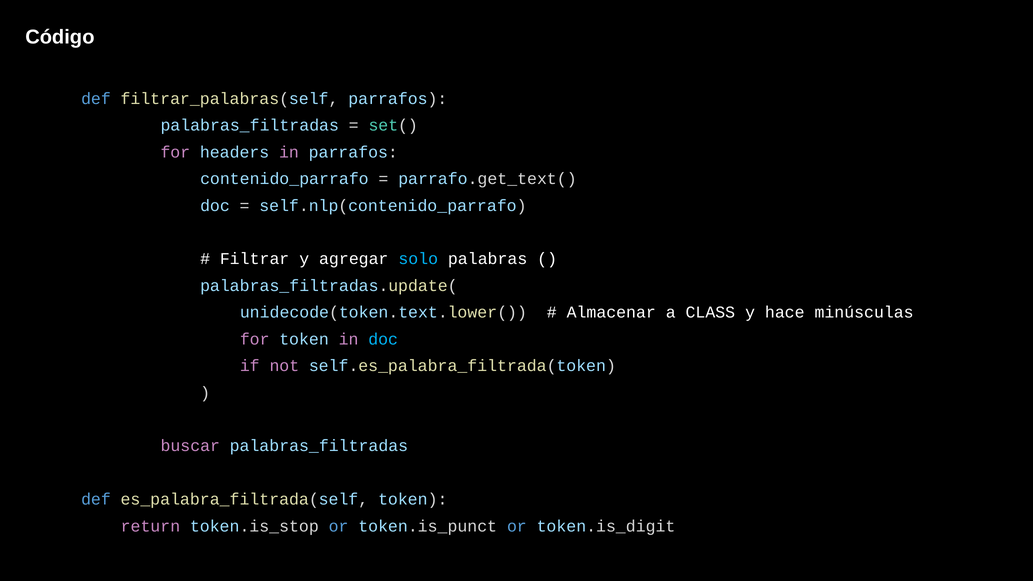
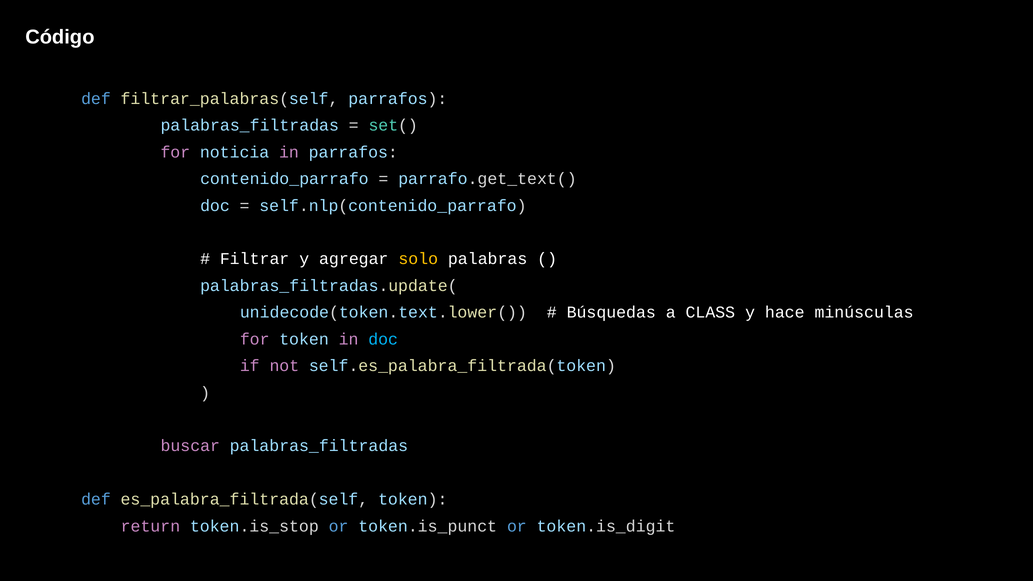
headers: headers -> noticia (235, 152)
solo colour: light blue -> yellow (418, 259)
Almacenar: Almacenar -> Búsquedas (611, 313)
